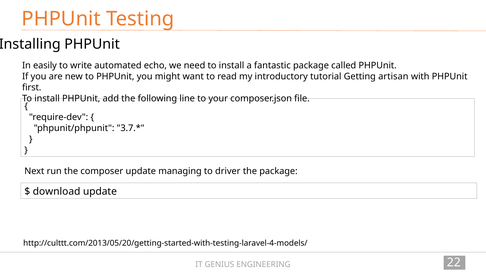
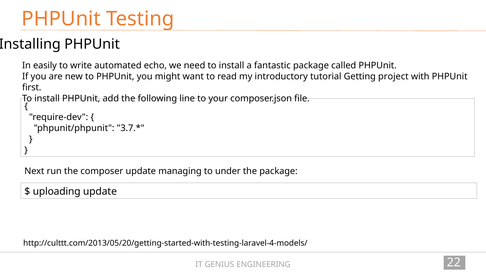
artisan: artisan -> project (393, 77)
driver: driver -> under (228, 171)
download: download -> uploading (57, 192)
